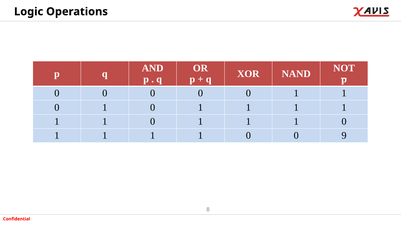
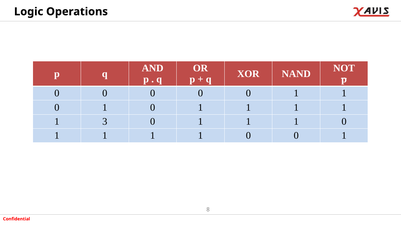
1: 1 -> 3 (105, 122)
1 0 0 9: 9 -> 1 (344, 136)
